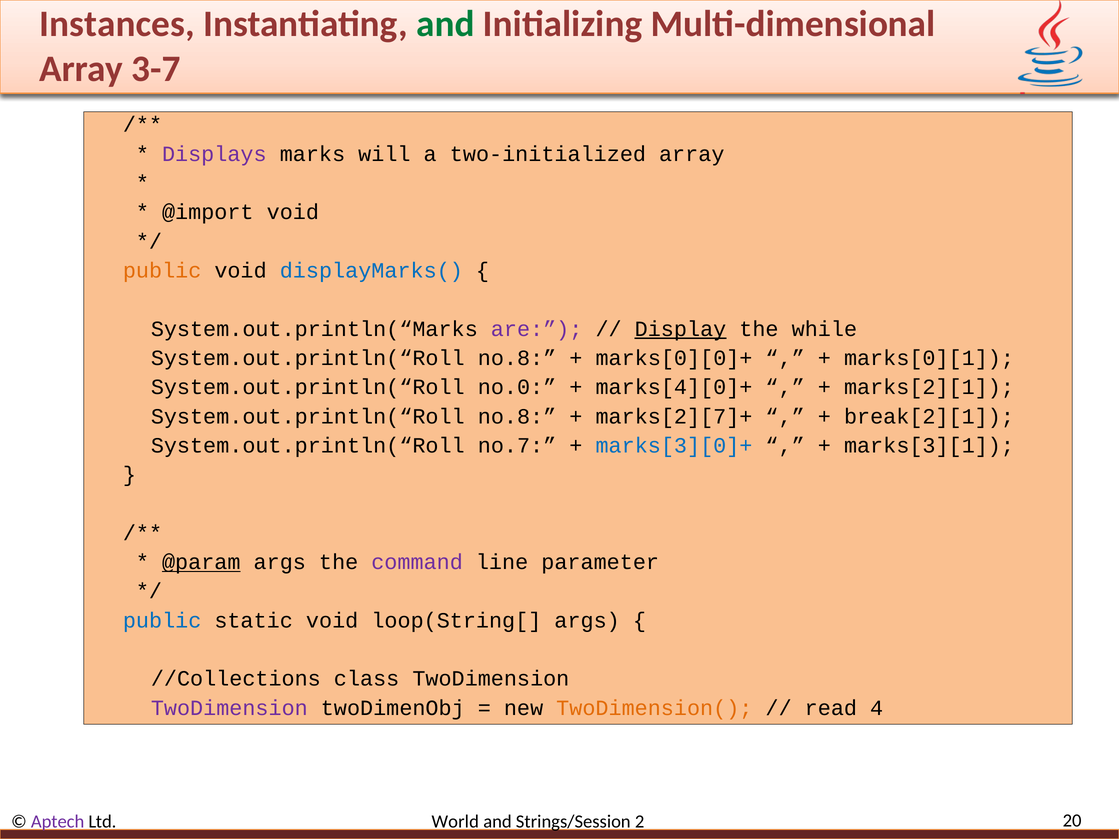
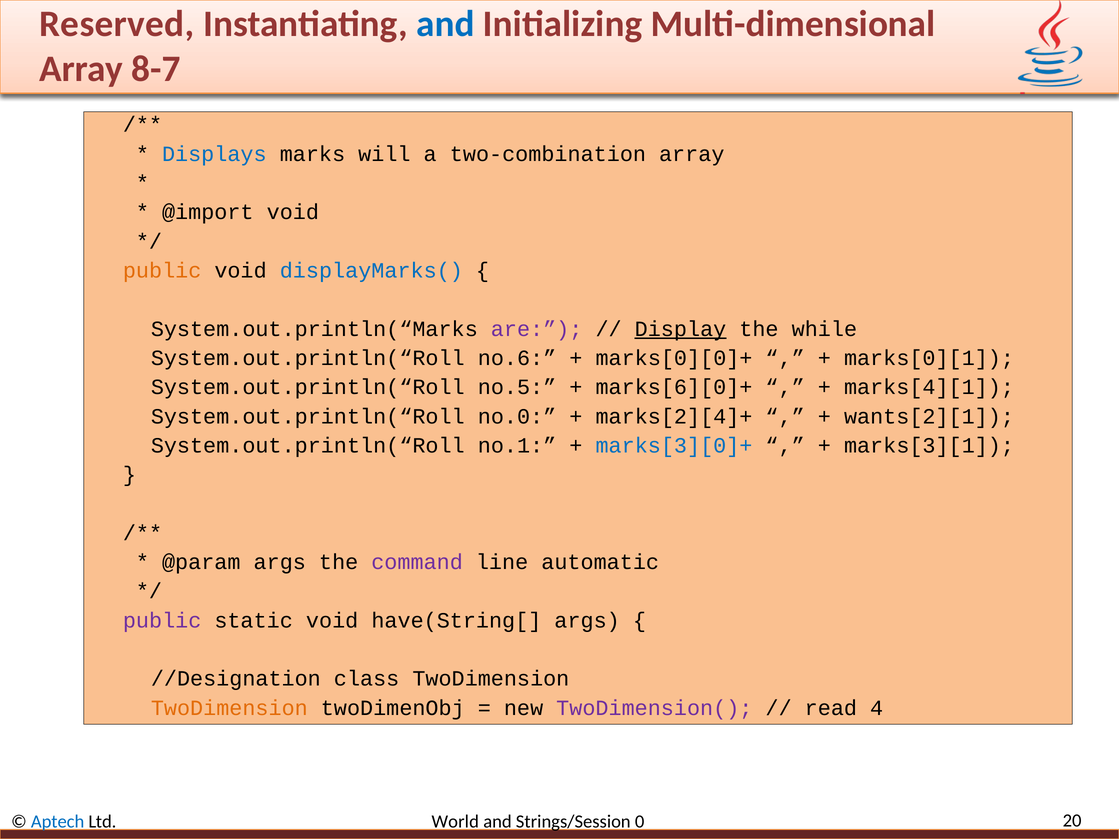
Instances: Instances -> Reserved (117, 24)
and colour: green -> blue (445, 24)
3-7: 3-7 -> 8-7 (156, 69)
Displays colour: purple -> blue (214, 154)
two-initialized: two-initialized -> two-combination (548, 154)
no.8: no.8 -> no.6 (517, 358)
no.0: no.0 -> no.5 (517, 387)
marks[4][0]+: marks[4][0]+ -> marks[6][0]+ (674, 387)
marks[2][1: marks[2][1 -> marks[4][1 (929, 387)
no.8: no.8 -> no.0 (517, 416)
marks[2][7]+: marks[2][7]+ -> marks[2][4]+ (674, 416)
break[2][1: break[2][1 -> wants[2][1 (929, 416)
no.7: no.7 -> no.1 (517, 446)
@param underline: present -> none (201, 562)
parameter: parameter -> automatic (600, 562)
public colour: blue -> purple (162, 621)
loop(String[: loop(String[ -> have(String[ (456, 621)
//Collections: //Collections -> //Designation (236, 679)
TwoDimension colour: purple -> orange (229, 708)
TwoDimension( colour: orange -> purple (654, 708)
Aptech colour: purple -> blue (58, 822)
2: 2 -> 0 (640, 822)
